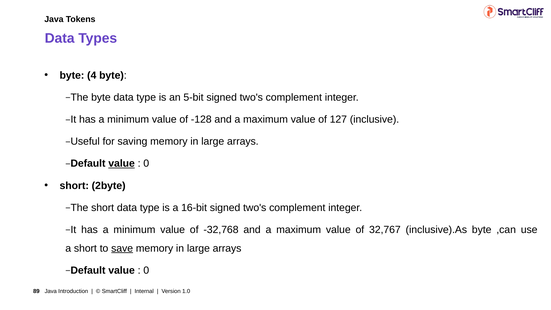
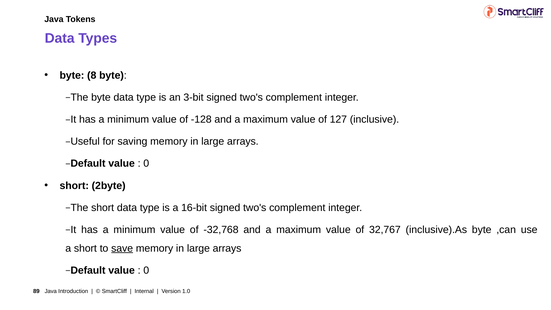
4: 4 -> 8 (92, 75)
5-bit: 5-bit -> 3-bit (194, 97)
value underline: present -> none (122, 164)
